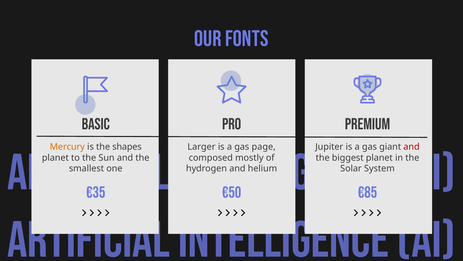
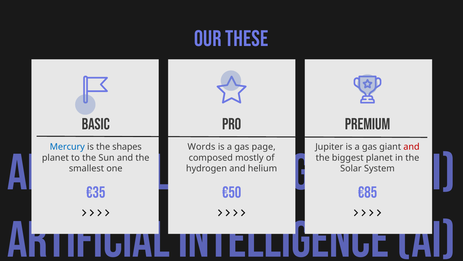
FONTS: FONTS -> THESE (247, 39)
Mercury colour: orange -> blue (67, 147)
Larger: Larger -> Words (201, 147)
